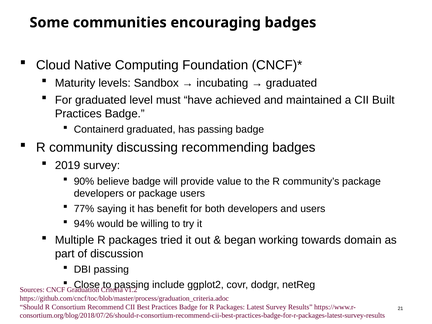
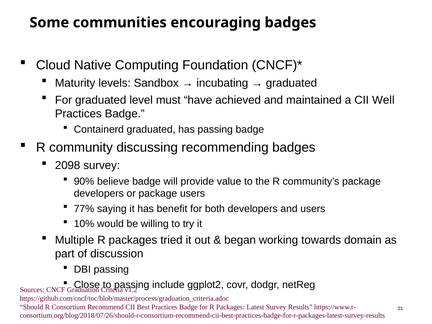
Built: Built -> Well (383, 100)
2019: 2019 -> 2098 (68, 166)
94%: 94% -> 10% (84, 224)
